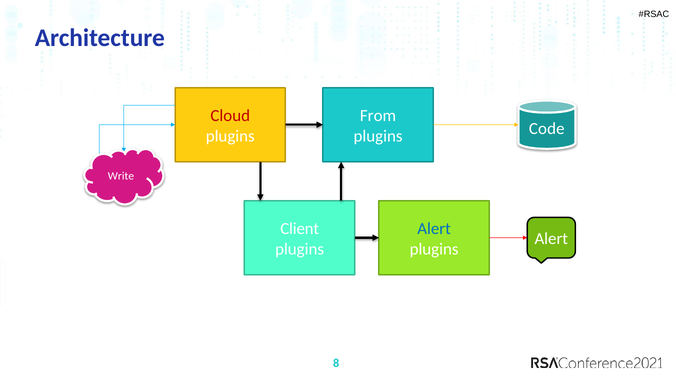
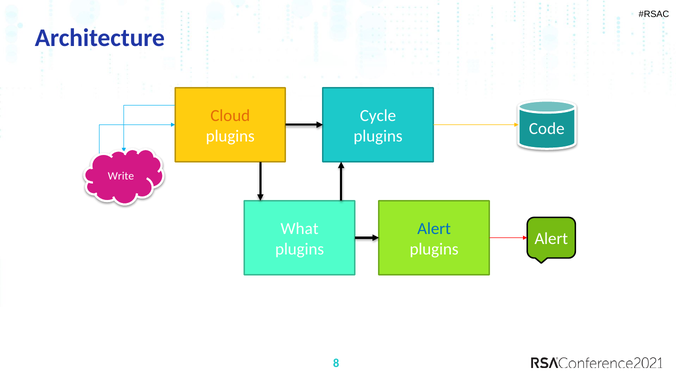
Cloud colour: red -> orange (230, 116)
From: From -> Cycle (378, 116)
Client: Client -> What (300, 229)
